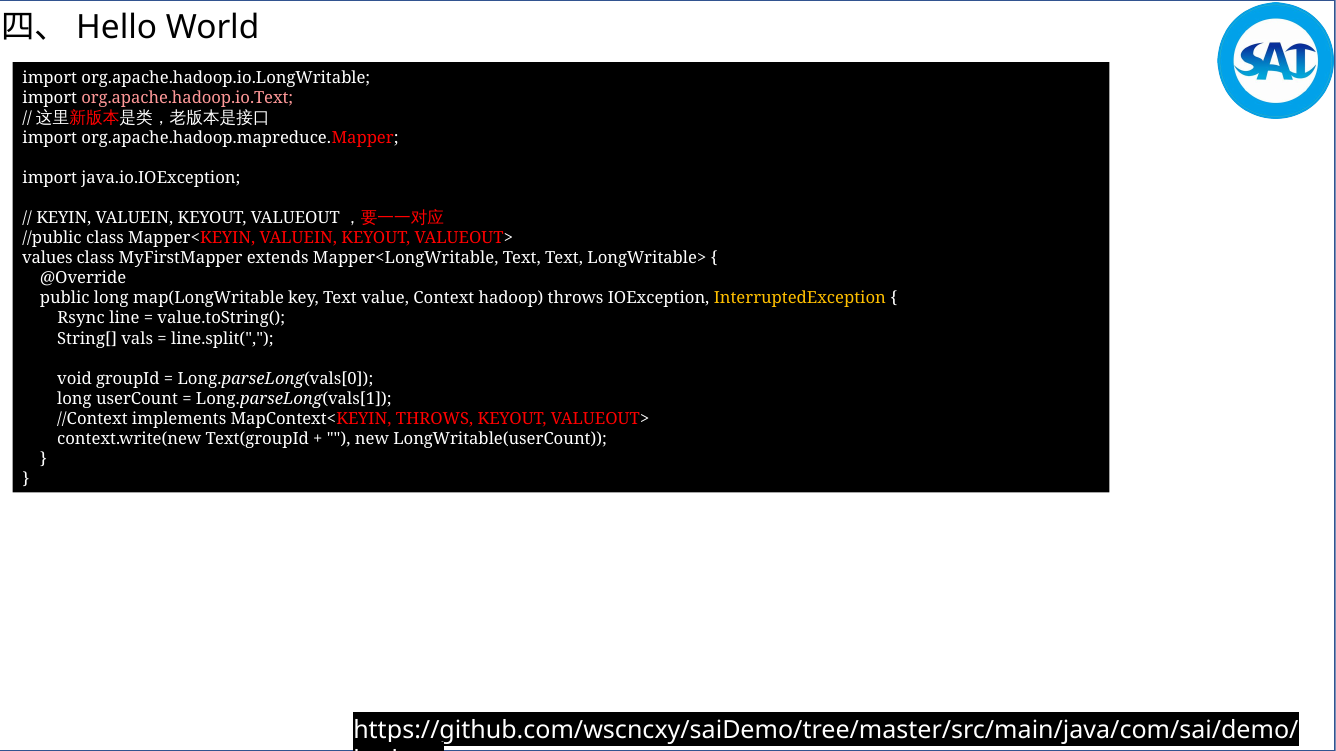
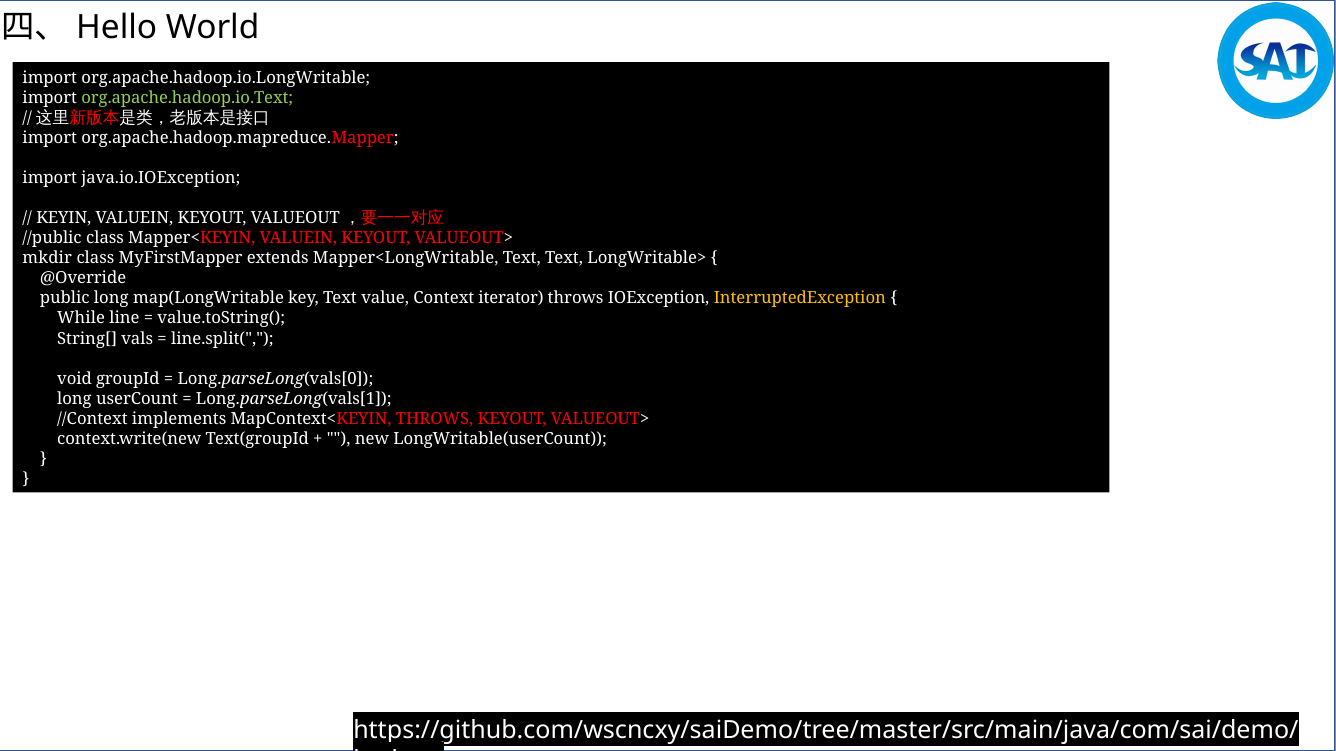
org.apache.hadoop.io.Text colour: pink -> light green (187, 98)
values: values -> mkdir (47, 259)
Context hadoop: hadoop -> iterator (511, 299)
Rsync: Rsync -> While (81, 319)
